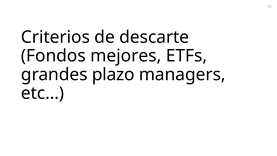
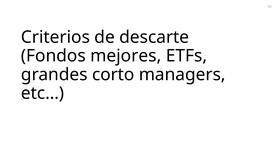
plazo: plazo -> corto (113, 74)
